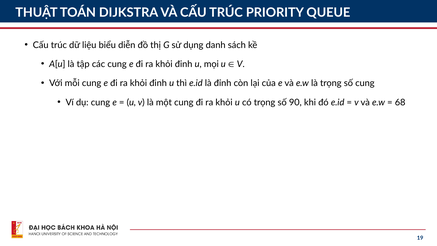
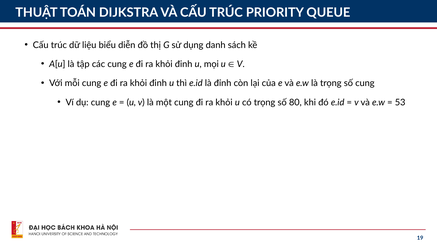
90: 90 -> 80 (295, 102)
68: 68 -> 53 (400, 102)
